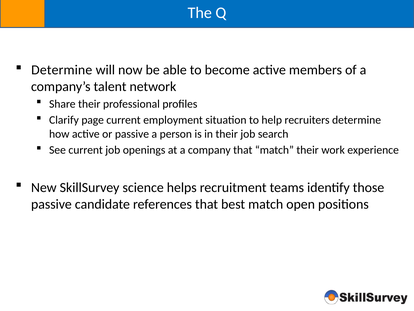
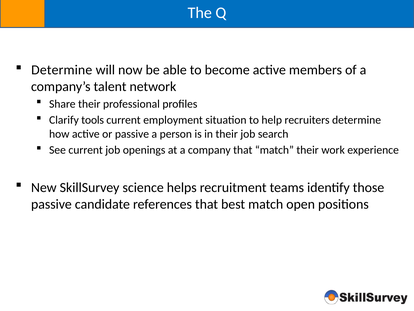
page: page -> tools (93, 120)
